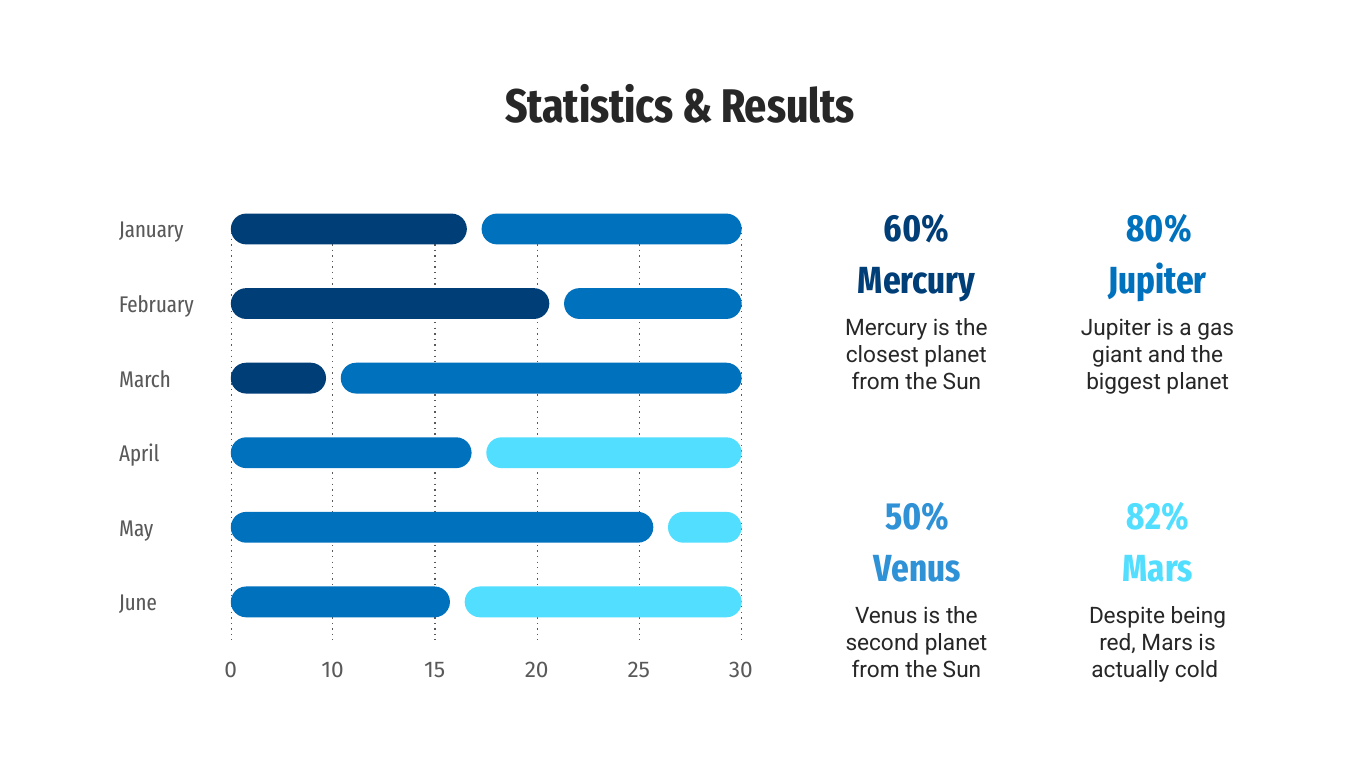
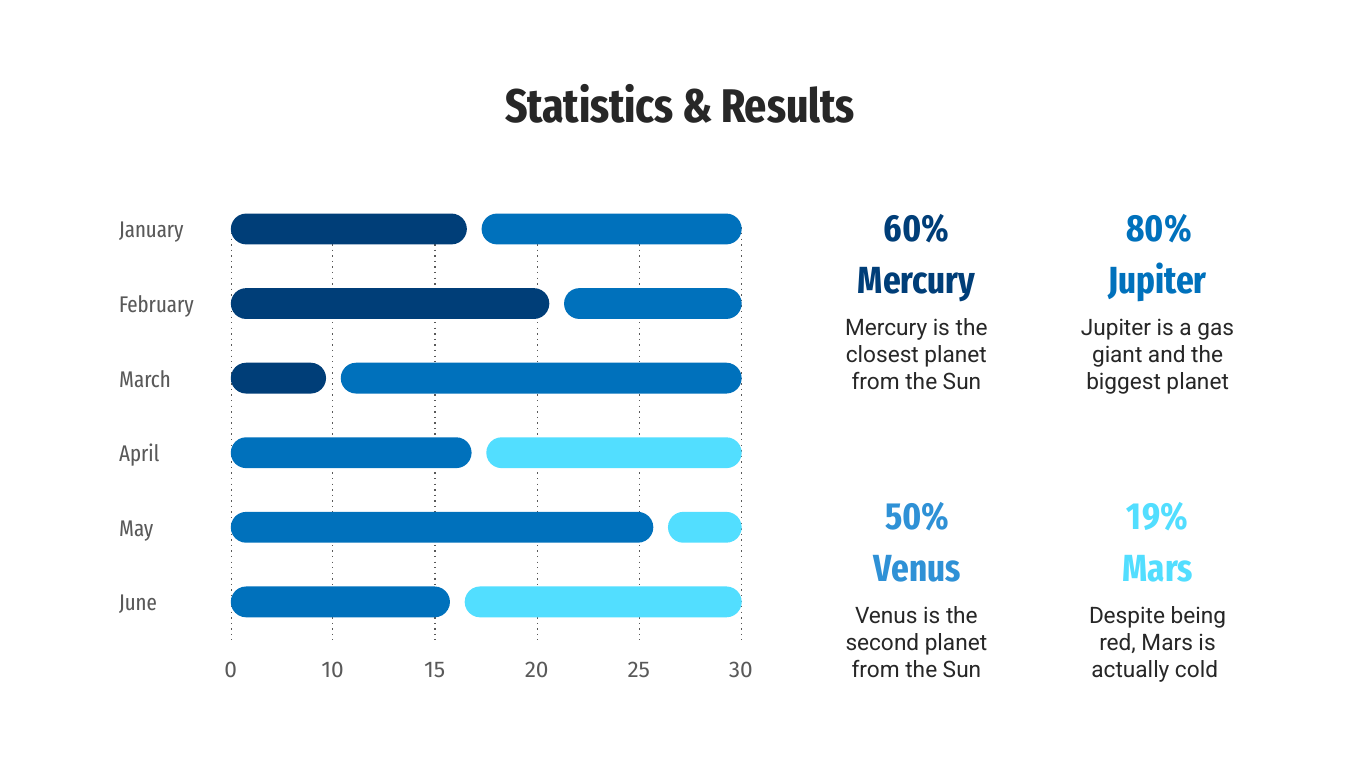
82%: 82% -> 19% (1158, 517)
